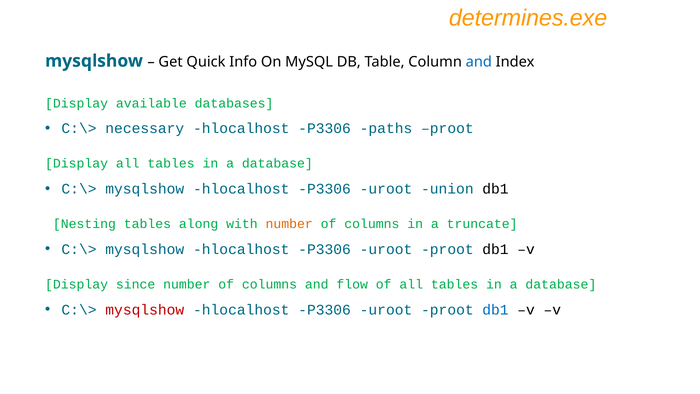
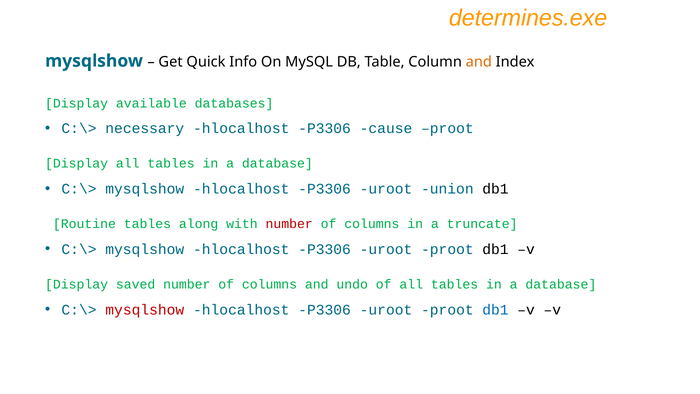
and colour: blue -> orange (479, 62)
paths: paths -> cause (386, 129)
Nesting: Nesting -> Routine (84, 224)
number colour: orange -> red (289, 224)
since: since -> saved (136, 284)
flow: flow -> undo (352, 284)
